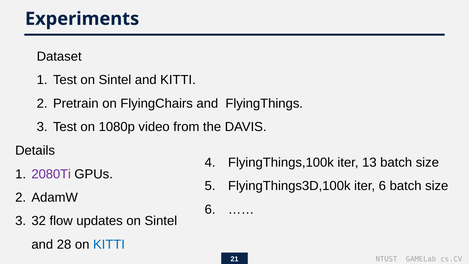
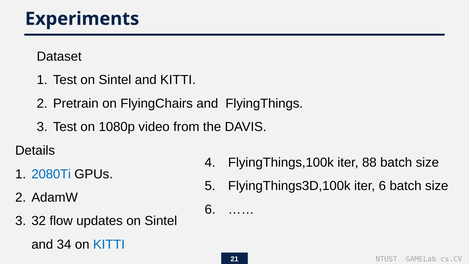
13: 13 -> 88 (369, 162)
2080Ti colour: purple -> blue (51, 174)
28: 28 -> 34 (64, 244)
